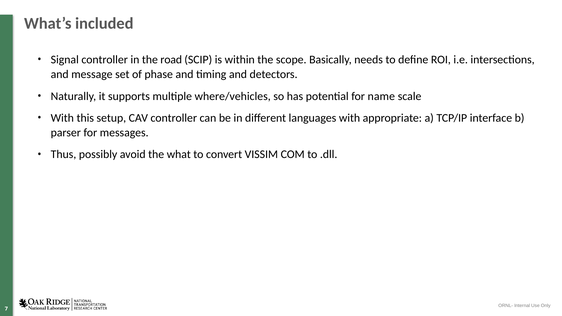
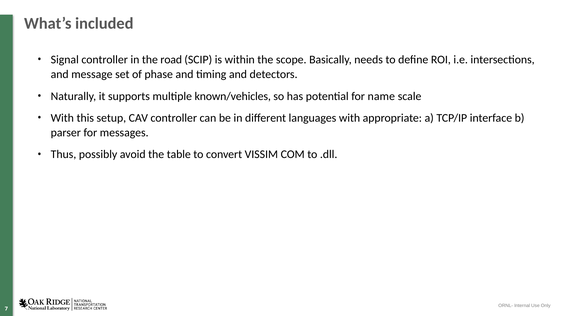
where/vehicles: where/vehicles -> known/vehicles (233, 96)
what: what -> table (179, 155)
